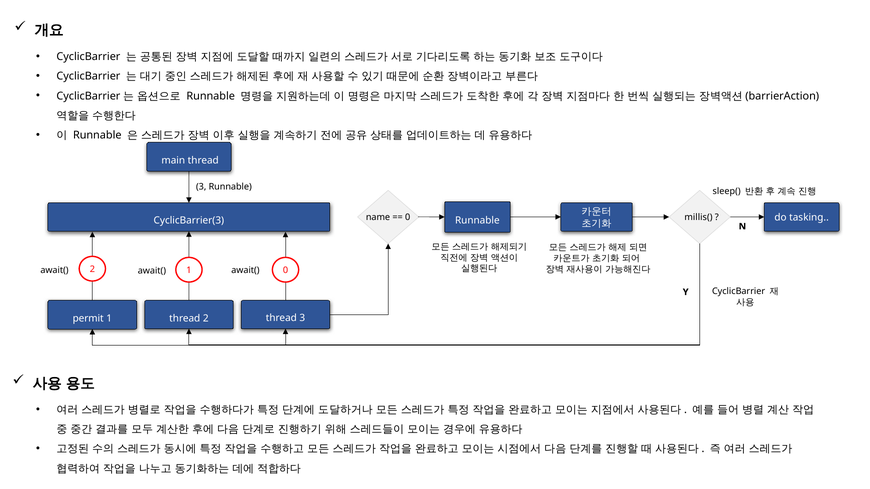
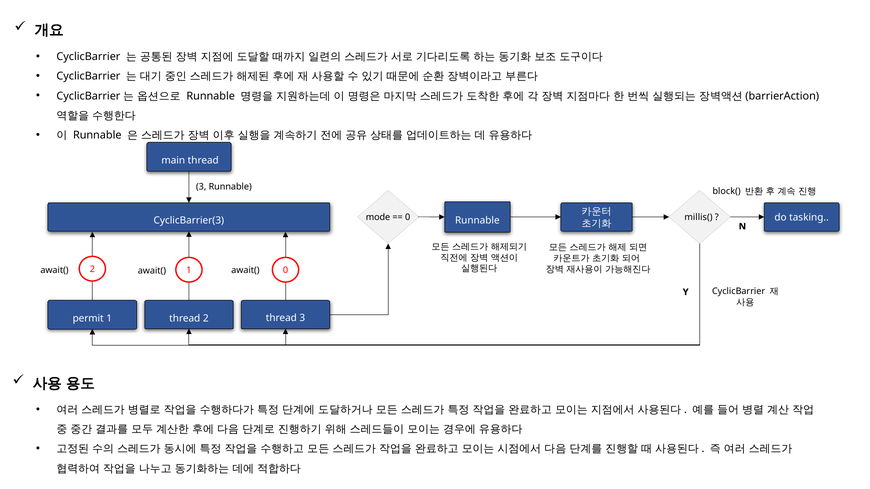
sleep(: sleep( -> block( (727, 192)
name: name -> mode (378, 218)
